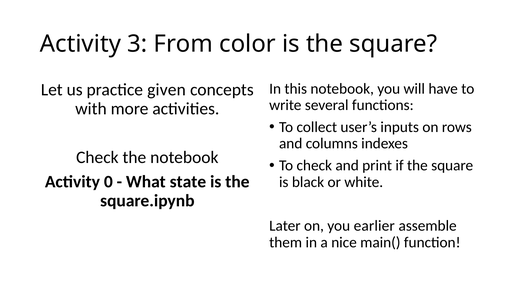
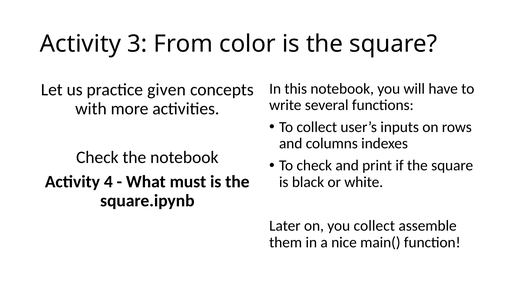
0: 0 -> 4 (108, 182)
state: state -> must (188, 182)
you earlier: earlier -> collect (374, 226)
